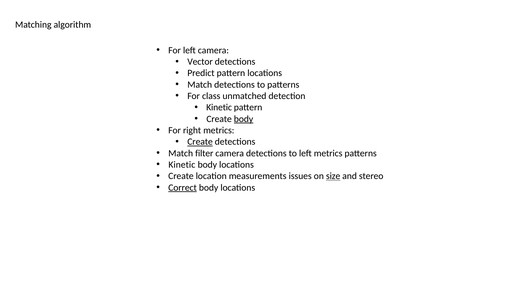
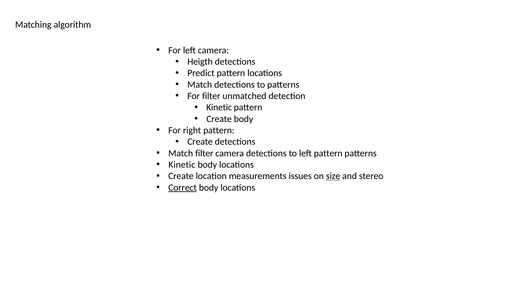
Vector: Vector -> Heigth (200, 62)
For class: class -> filter (211, 96)
body underline: present -> none (244, 119)
right metrics: metrics -> pattern (219, 130)
Create underline: present -> none (200, 142)
left metrics: metrics -> pattern (328, 153)
